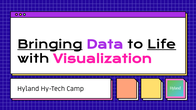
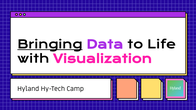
Life underline: present -> none (162, 45)
